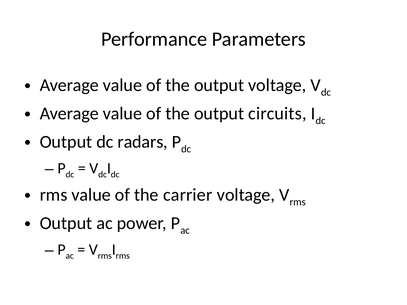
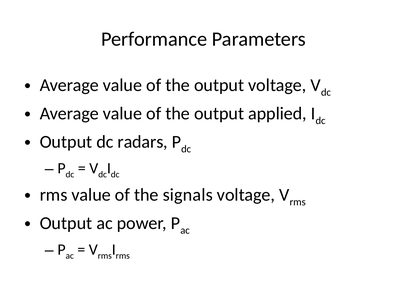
circuits: circuits -> applied (278, 114)
carrier: carrier -> signals (188, 195)
